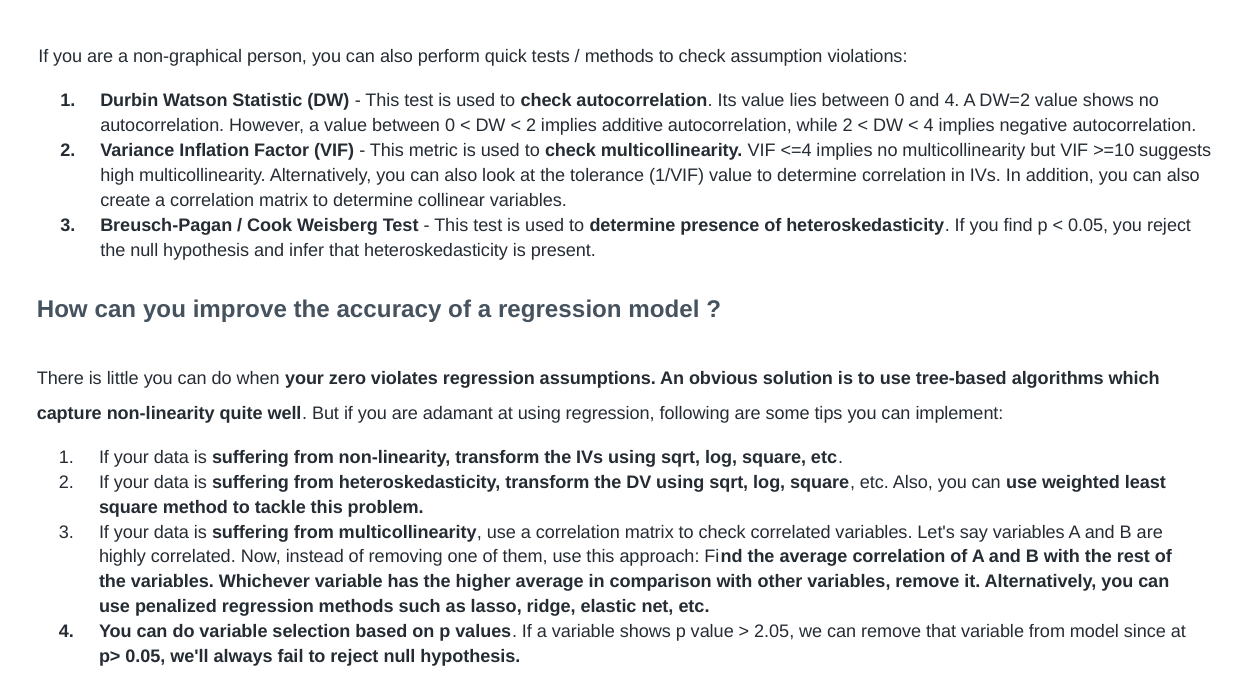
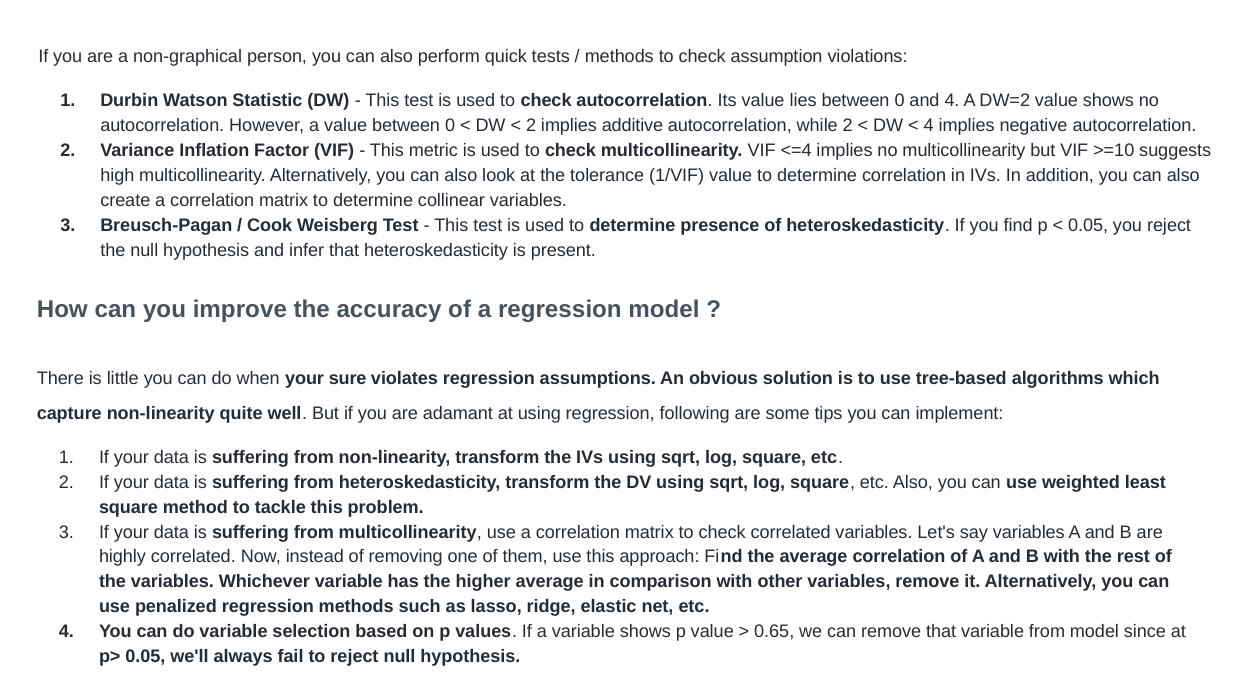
zero: zero -> sure (348, 378)
2.05: 2.05 -> 0.65 (774, 632)
